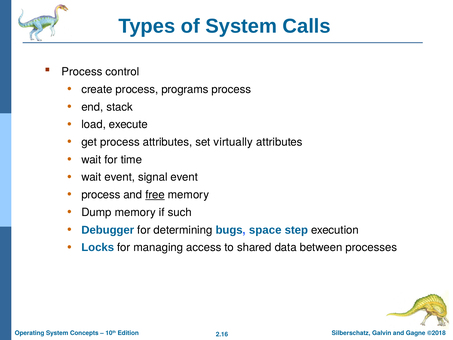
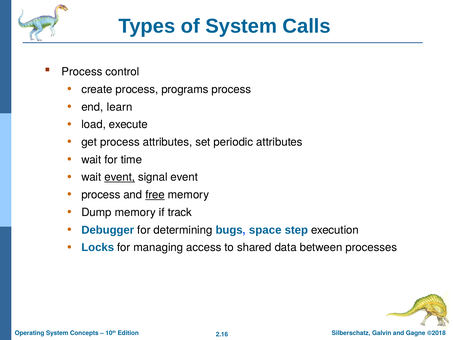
stack: stack -> learn (120, 107)
virtually: virtually -> periodic (233, 142)
event underline: none -> present (120, 177)
such: such -> track (180, 212)
